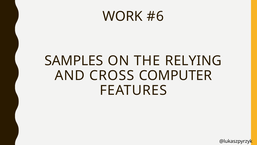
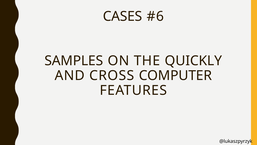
WORK: WORK -> CASES (123, 16)
RELYING: RELYING -> QUICKLY (193, 61)
